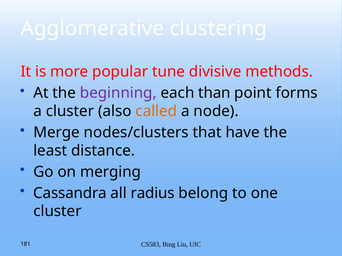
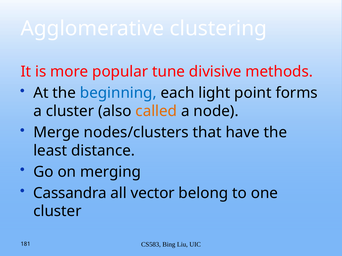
beginning colour: purple -> blue (118, 93)
than: than -> light (214, 93)
radius: radius -> vector (153, 193)
